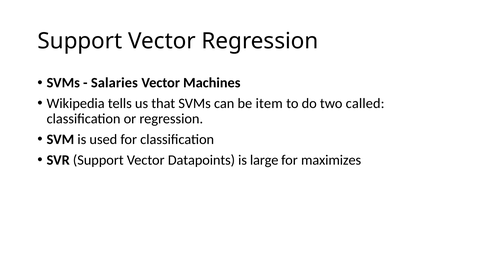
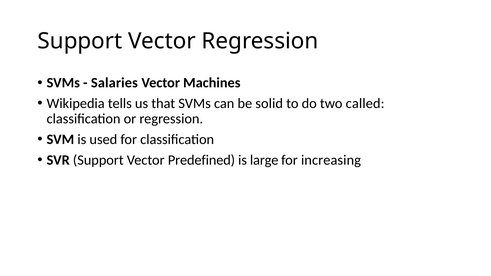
item: item -> solid (269, 104)
Datapoints: Datapoints -> Predefined (201, 160)
maximizes: maximizes -> increasing (331, 160)
